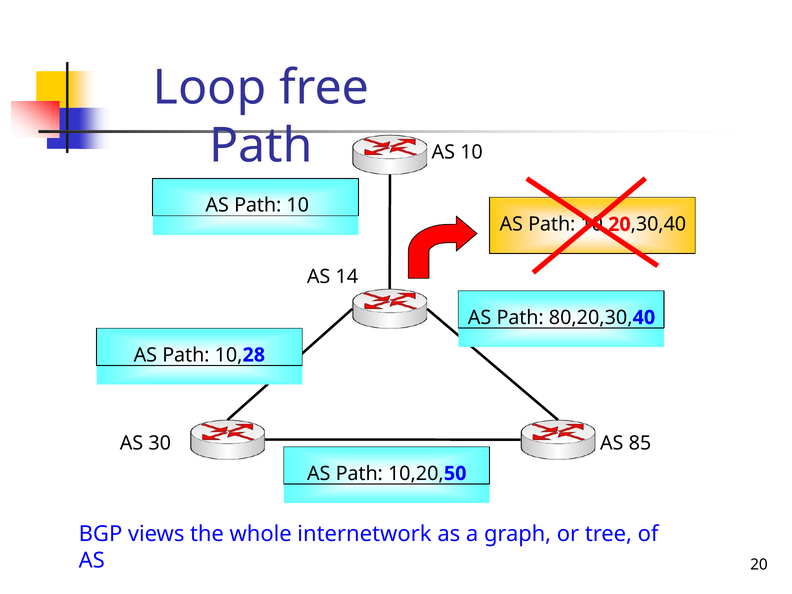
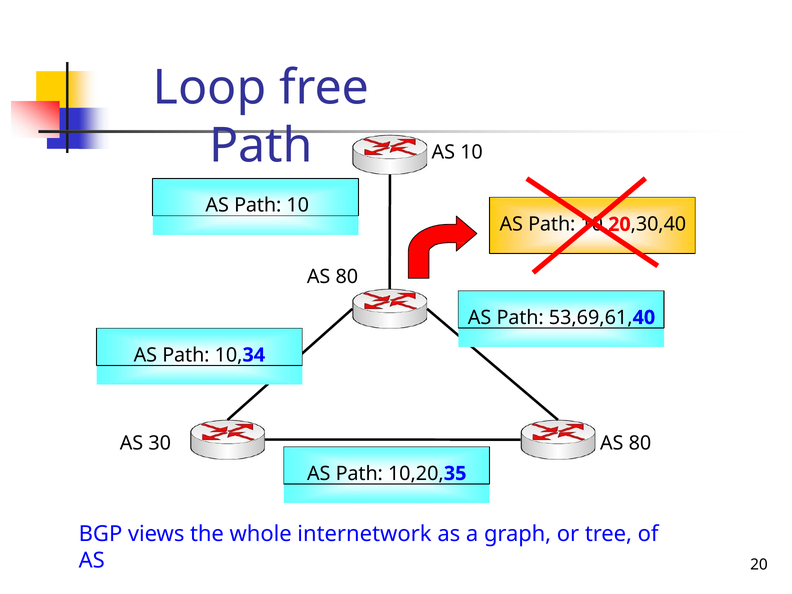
14: 14 -> 80 (347, 277)
80,20,30: 80,20,30 -> 53,69,61 (591, 318)
28: 28 -> 34 (254, 355)
30 AS 85: 85 -> 80 (640, 443)
50: 50 -> 35 (455, 473)
